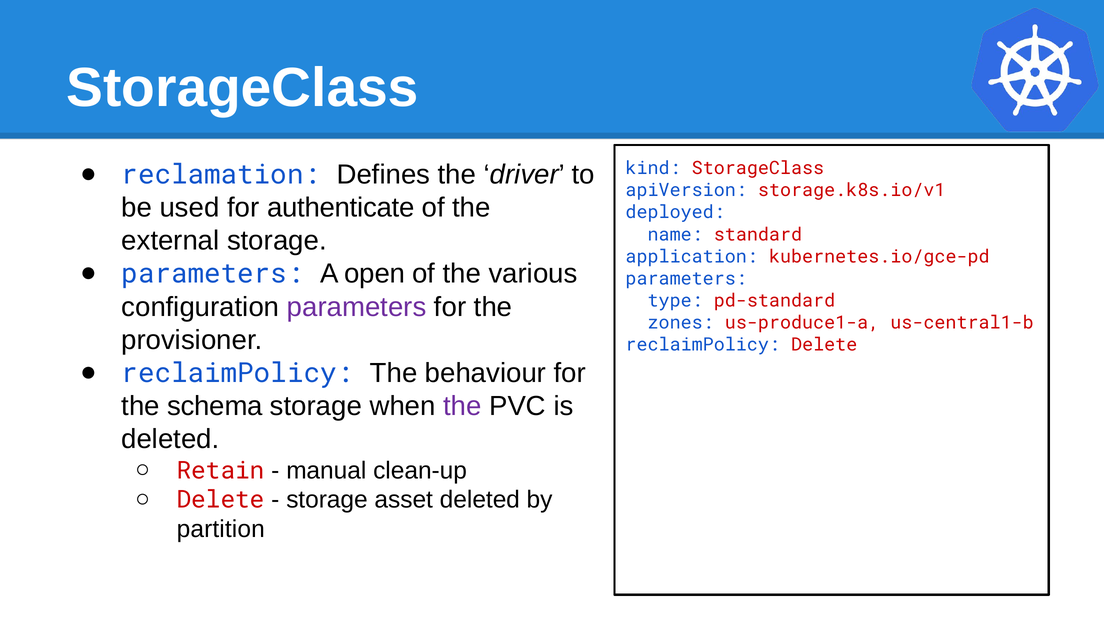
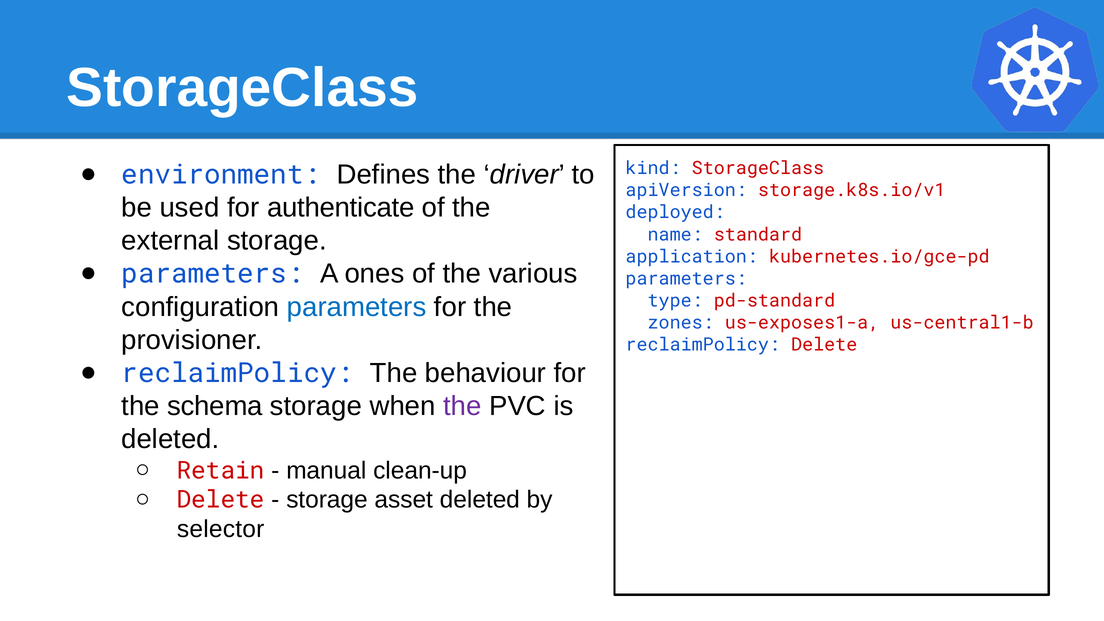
reclamation: reclamation -> environment (221, 174)
open: open -> ones (375, 274)
parameters colour: purple -> blue (357, 307)
us-produce1-a: us-produce1-a -> us-exposes1-a (802, 323)
partition: partition -> selector (221, 529)
